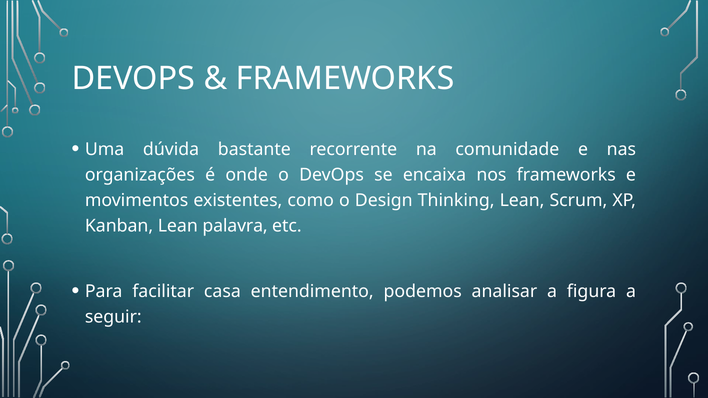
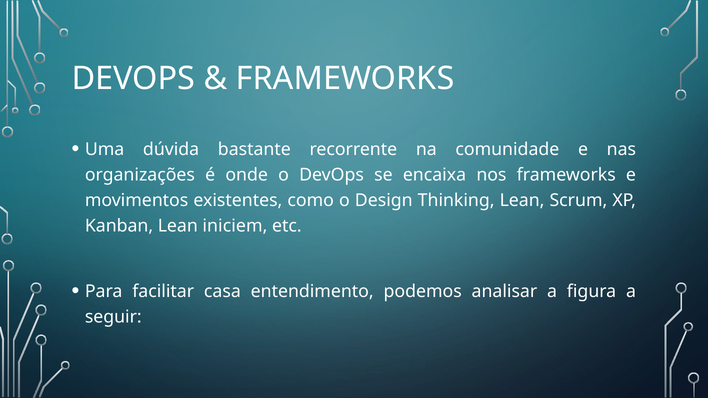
palavra: palavra -> iniciem (235, 226)
